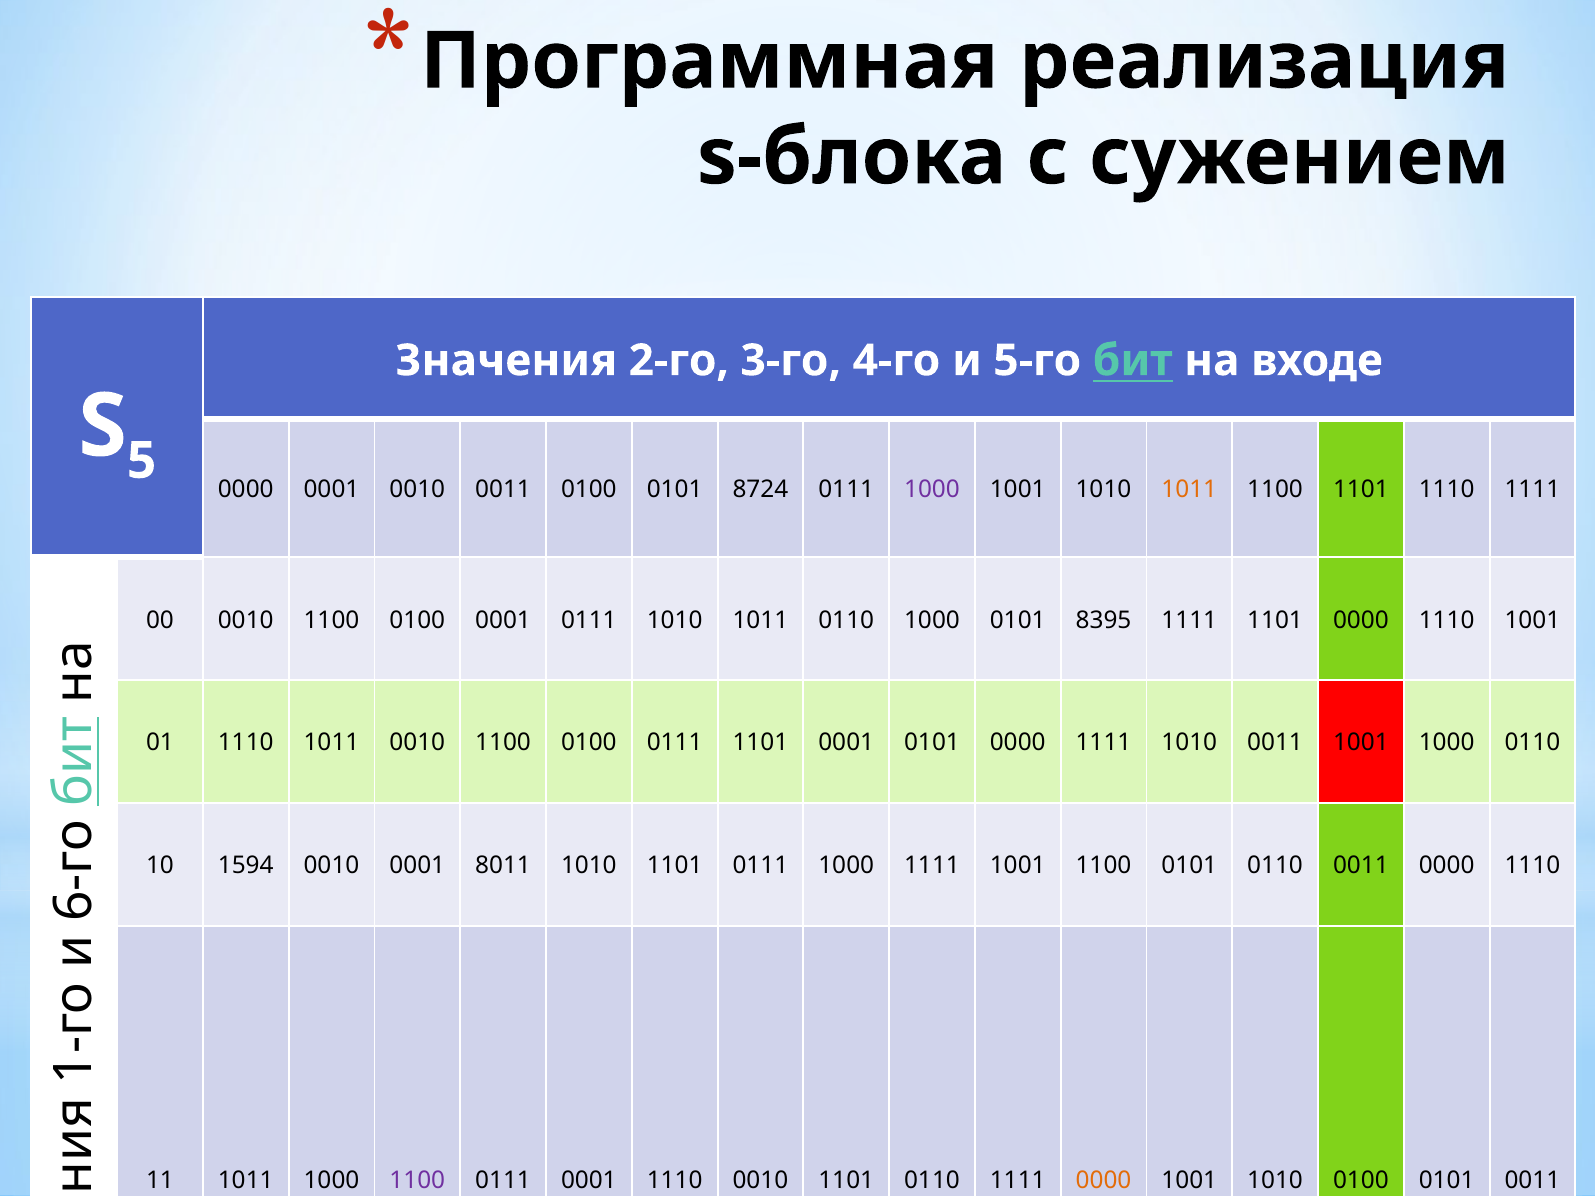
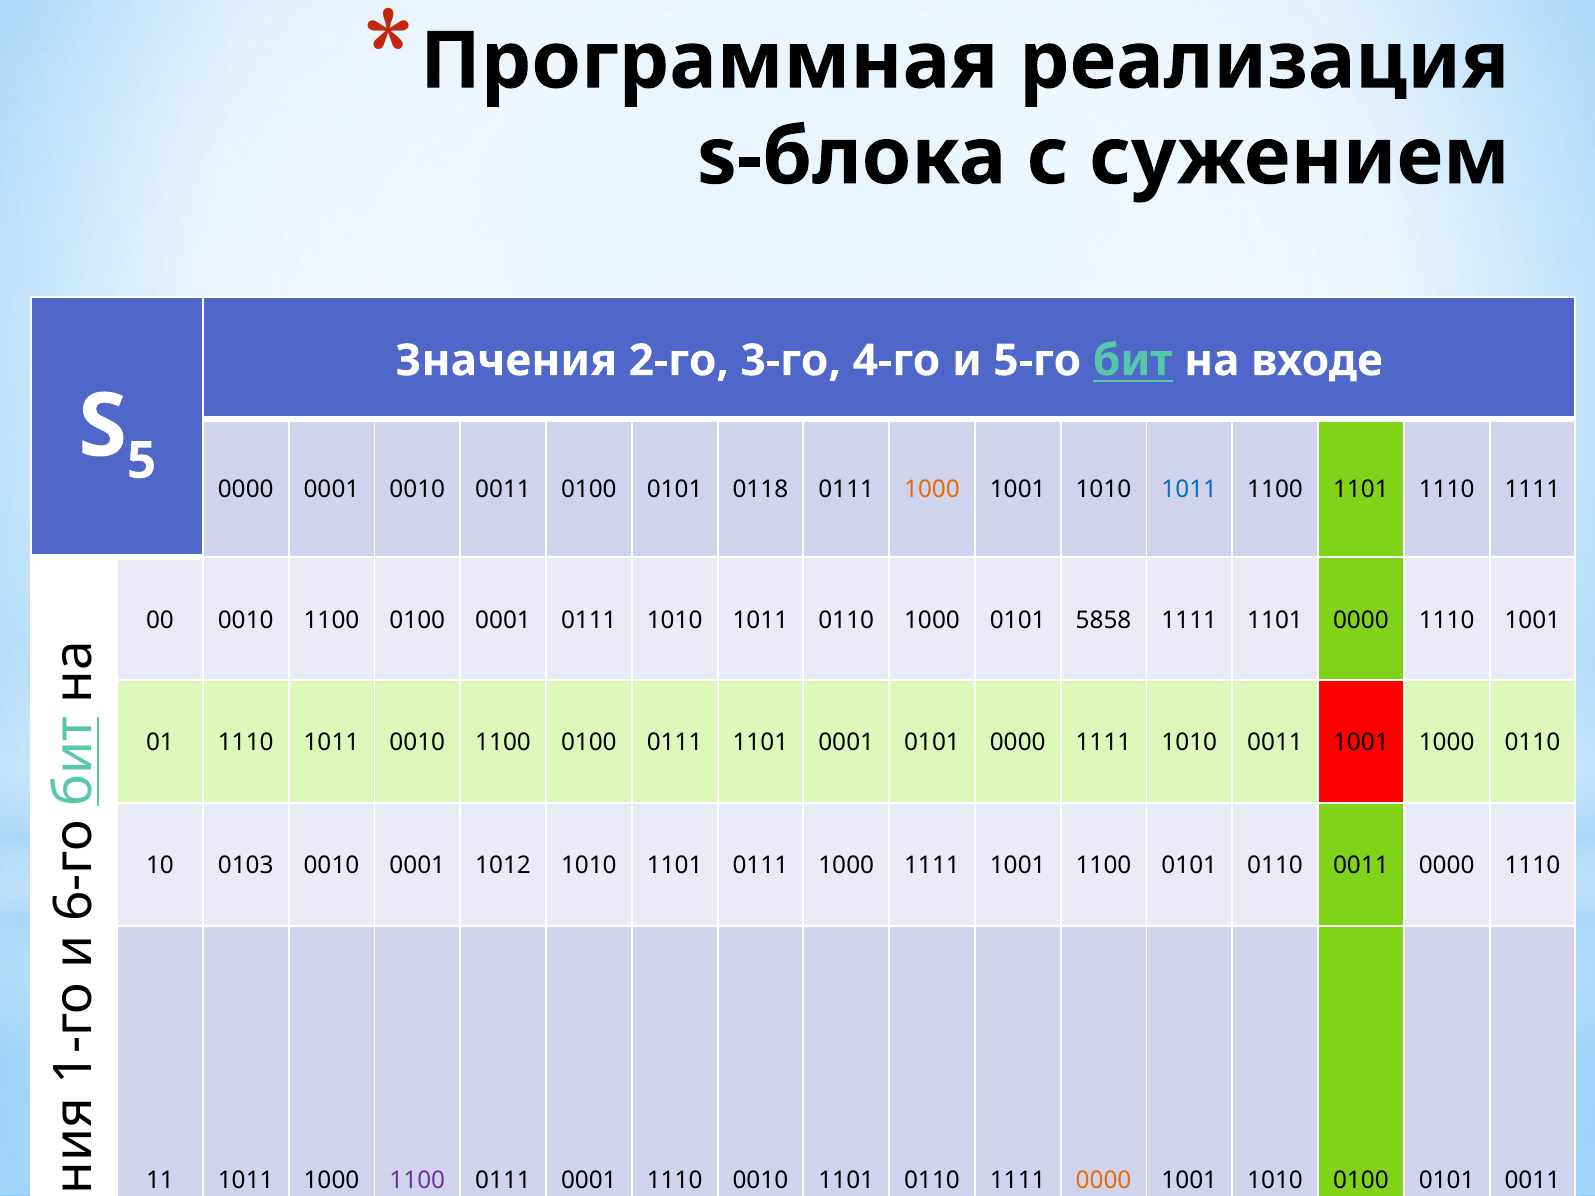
8724: 8724 -> 0118 (760, 490)
1000 colour: purple -> orange (932, 490)
1011 colour: orange -> blue (1189, 490)
8395: 8395 -> 5858 (1104, 620)
1594: 1594 -> 0103 (246, 866)
8011: 8011 -> 1012 (503, 866)
